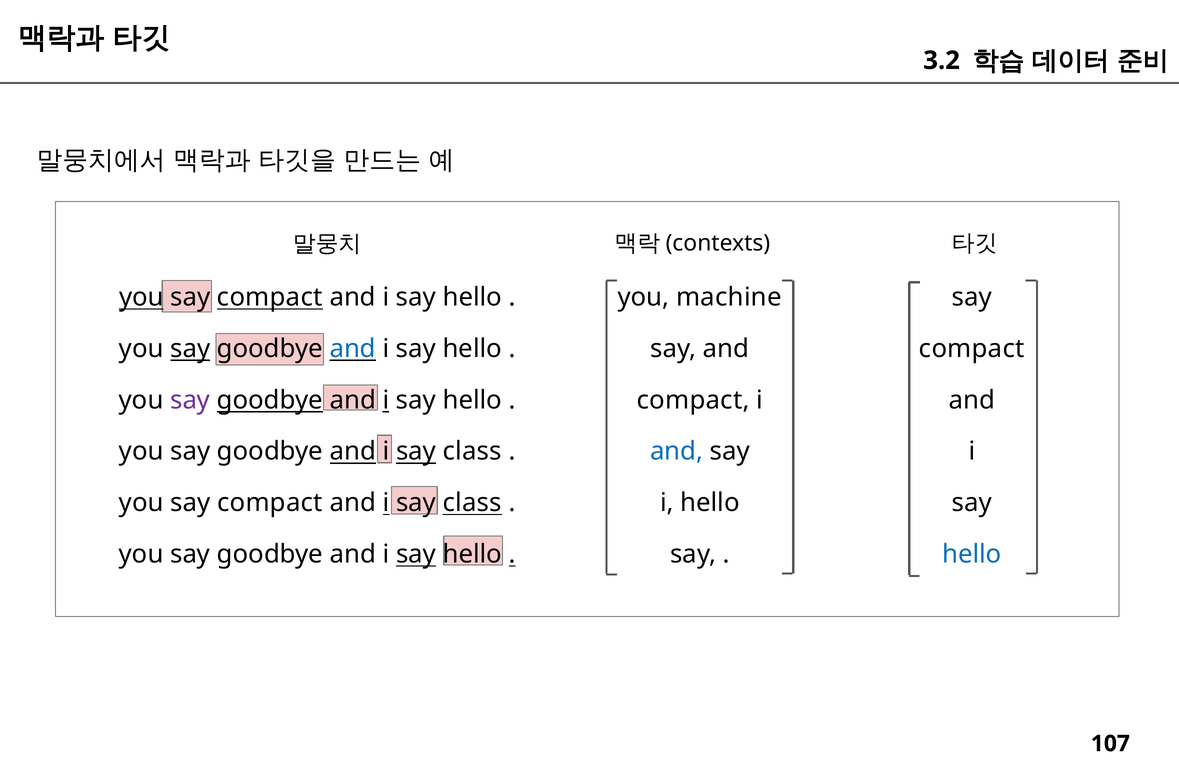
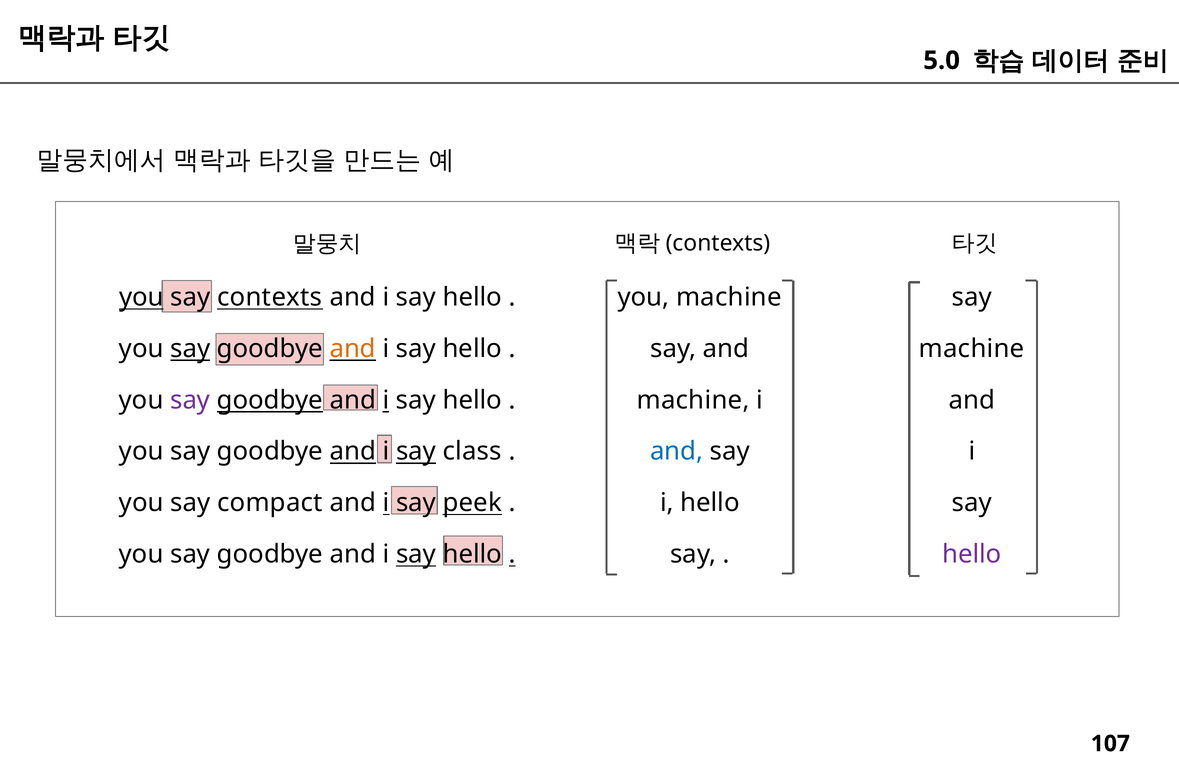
3.2: 3.2 -> 5.0 (942, 60)
compact: compact -> contexts (270, 297)
and colour: blue -> orange (353, 348)
compact: compact -> machine (972, 348)
compact: compact -> machine (693, 400)
class: class -> peek (472, 502)
hello colour: blue -> purple (972, 554)
